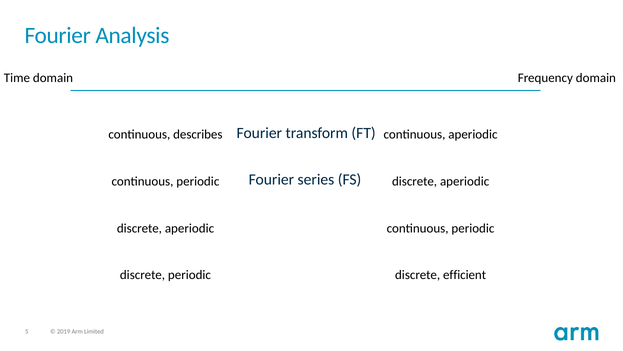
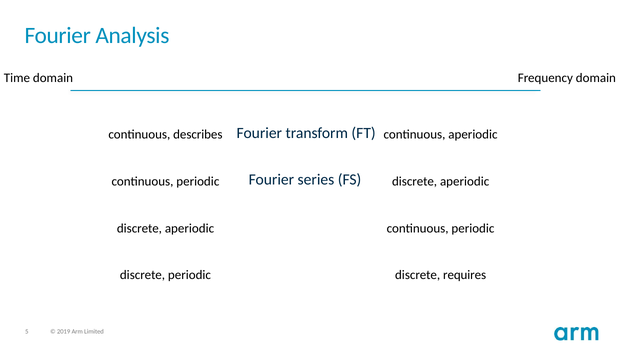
efficient: efficient -> requires (465, 275)
